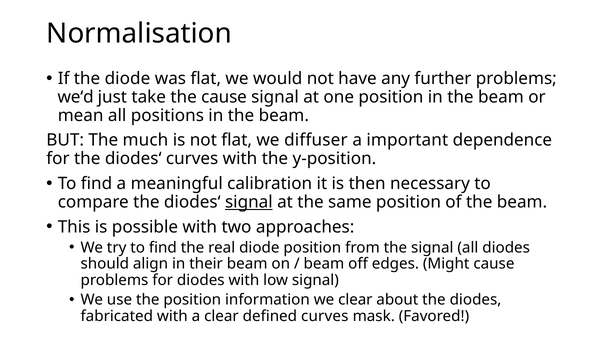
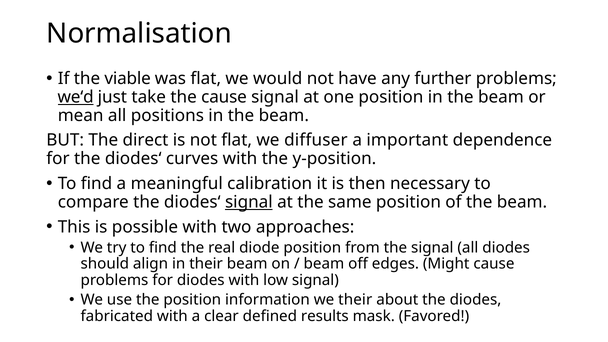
the diode: diode -> viable (128, 78)
we‘d underline: none -> present (76, 97)
much: much -> direct (146, 140)
we clear: clear -> their (355, 300)
defined curves: curves -> results (325, 316)
